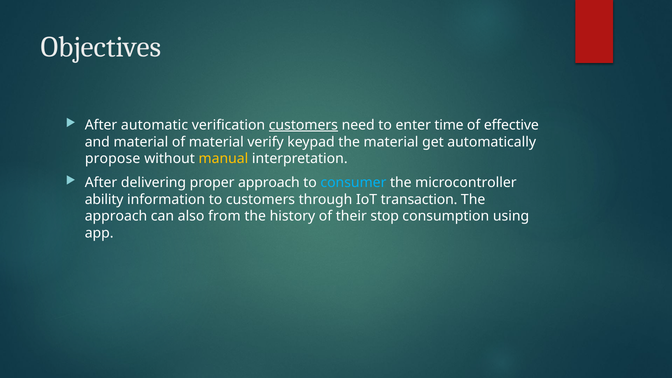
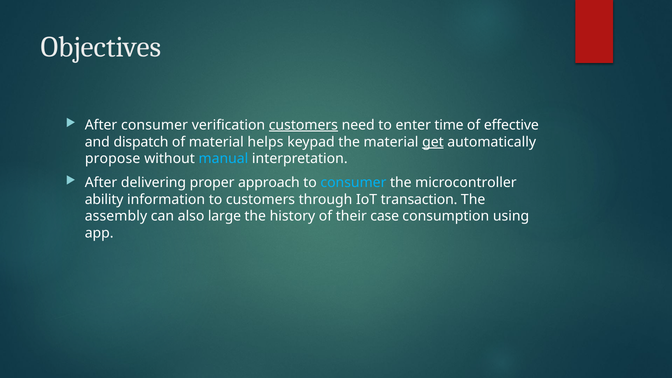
After automatic: automatic -> consumer (155, 125)
and material: material -> dispatch (141, 142)
verify: verify -> helps (265, 142)
get underline: none -> present (433, 142)
manual colour: yellow -> light blue (223, 159)
approach: approach -> assembly (116, 216)
from: from -> large (224, 216)
stop: stop -> case (385, 216)
